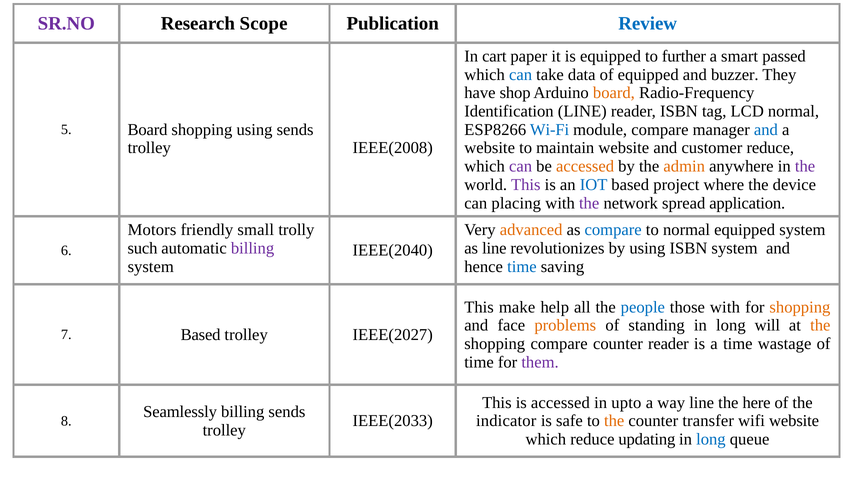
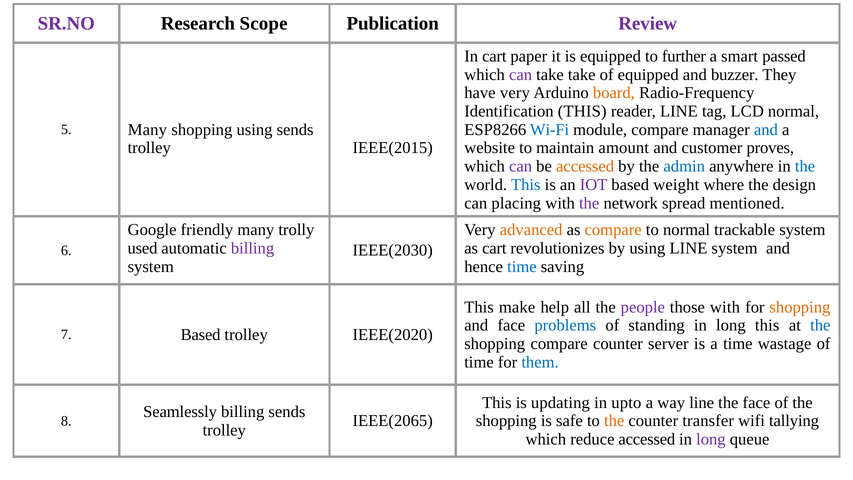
Review colour: blue -> purple (648, 24)
can colour: blue -> purple (521, 75)
take data: data -> take (582, 75)
have shop: shop -> very (515, 93)
Identification LINE: LINE -> THIS (582, 111)
reader ISBN: ISBN -> LINE (679, 111)
5 Board: Board -> Many (147, 130)
IEEE(2008: IEEE(2008 -> IEEE(2015 (393, 148)
maintain website: website -> amount (624, 148)
customer reduce: reduce -> proves (770, 148)
admin colour: orange -> blue (684, 166)
the colour: purple -> blue (805, 166)
This colour: purple -> blue (526, 185)
IOT colour: blue -> purple (594, 185)
project: project -> weight (676, 185)
device: device -> design (794, 185)
application: application -> mentioned (747, 203)
Motors: Motors -> Google (152, 230)
friendly small: small -> many (256, 230)
compare colour: blue -> orange (613, 230)
normal equipped: equipped -> trackable (745, 230)
such: such -> used (142, 248)
as line: line -> cart (494, 248)
using ISBN: ISBN -> LINE (688, 248)
IEEE(2040: IEEE(2040 -> IEEE(2030 (393, 250)
people colour: blue -> purple (643, 307)
problems colour: orange -> blue (565, 325)
long will: will -> this (767, 325)
the colour: orange -> blue (820, 325)
IEEE(2027: IEEE(2027 -> IEEE(2020 (393, 334)
counter reader: reader -> server (668, 344)
them colour: purple -> blue (540, 362)
is accessed: accessed -> updating (560, 402)
the here: here -> face (756, 402)
IEEE(2033: IEEE(2033 -> IEEE(2065 (393, 421)
indicator: indicator -> shopping (506, 421)
wifi website: website -> tallying (794, 421)
reduce updating: updating -> accessed (647, 439)
long colour: blue -> purple (711, 439)
